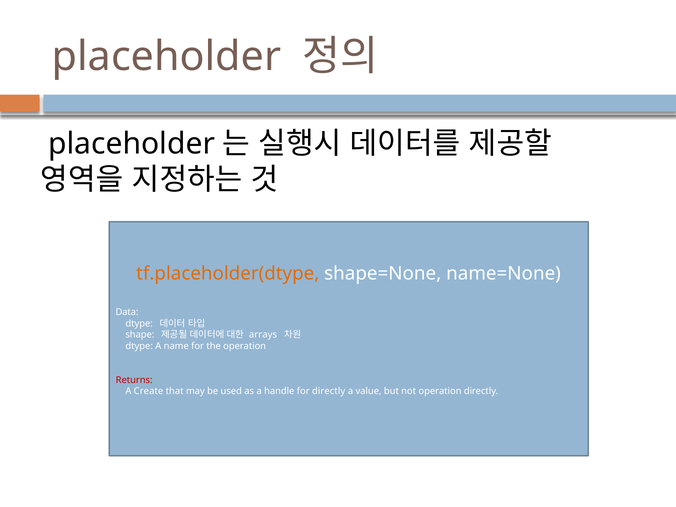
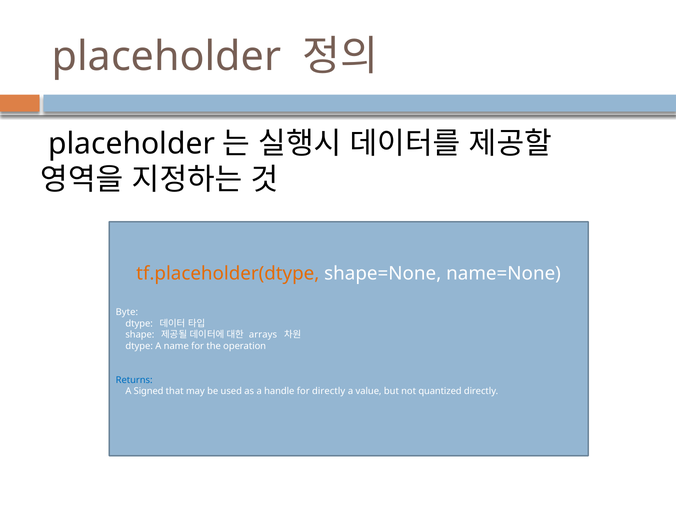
Data: Data -> Byte (127, 312)
Returns colour: red -> blue (134, 380)
Create: Create -> Signed (149, 391)
not operation: operation -> quantized (440, 391)
